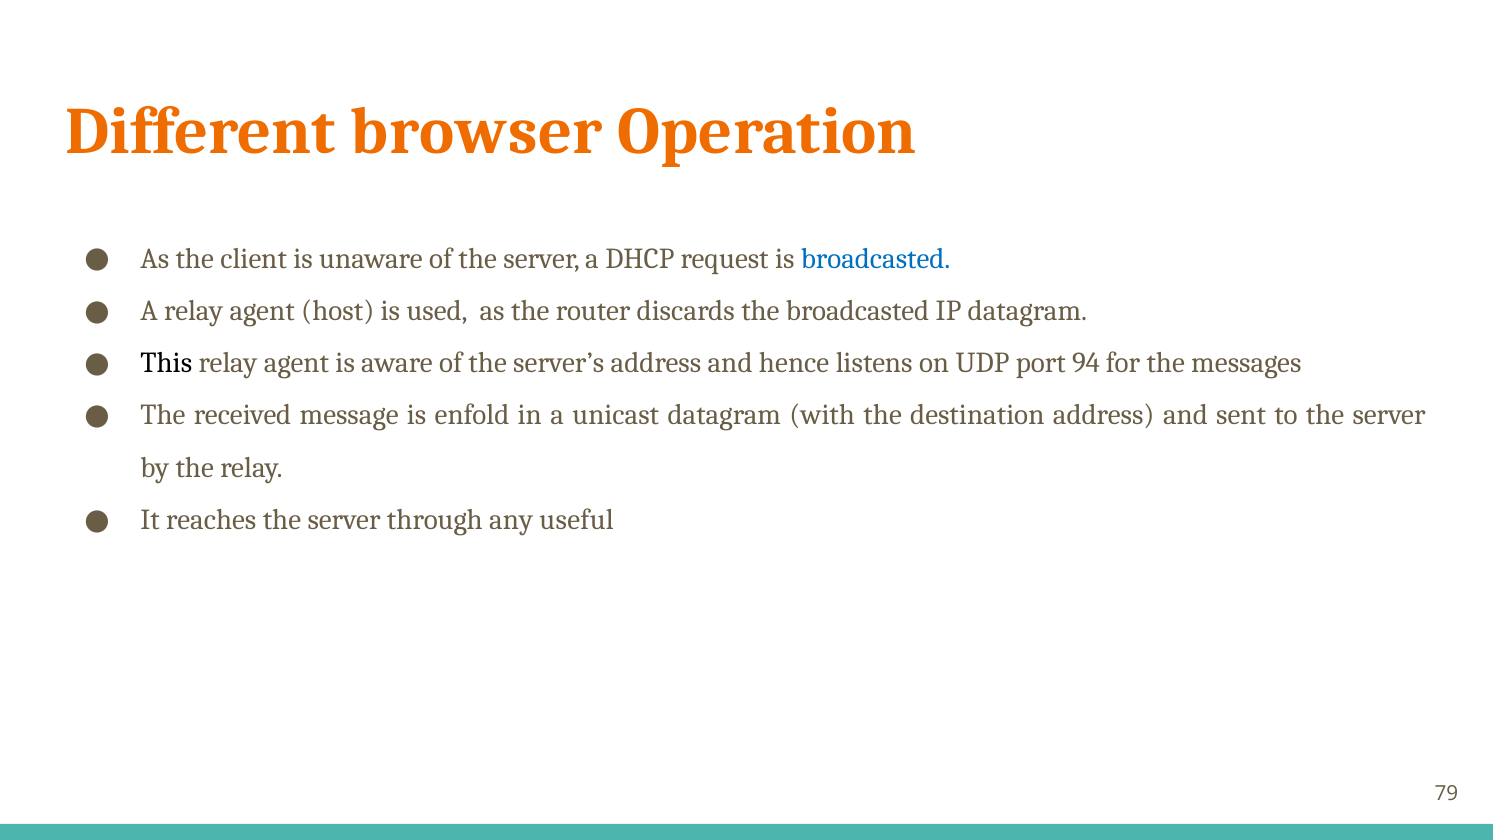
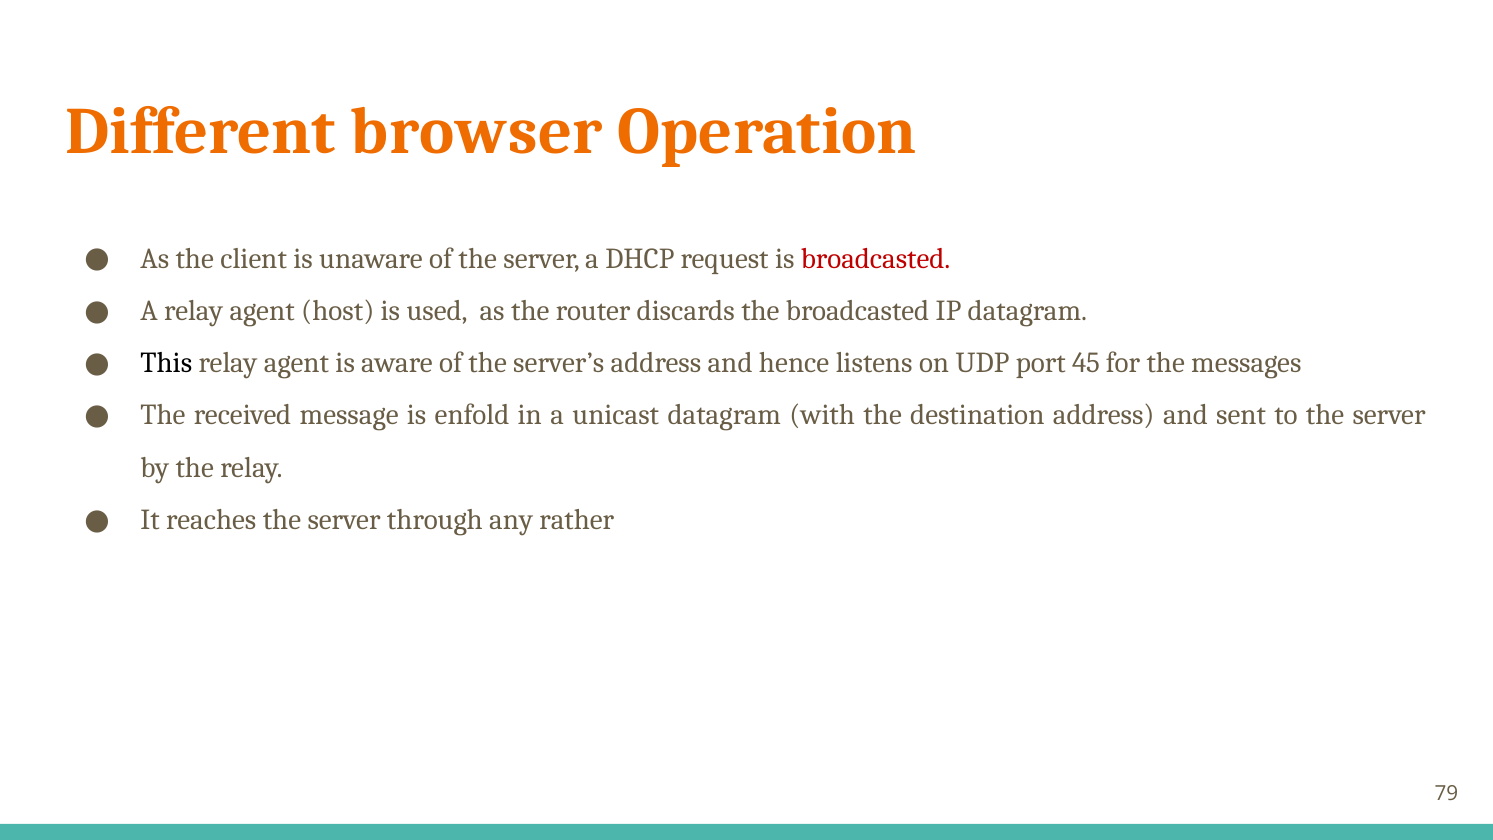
broadcasted colour: blue -> red (876, 259)
94: 94 -> 45 (1086, 363)
useful: useful -> rather (577, 520)
